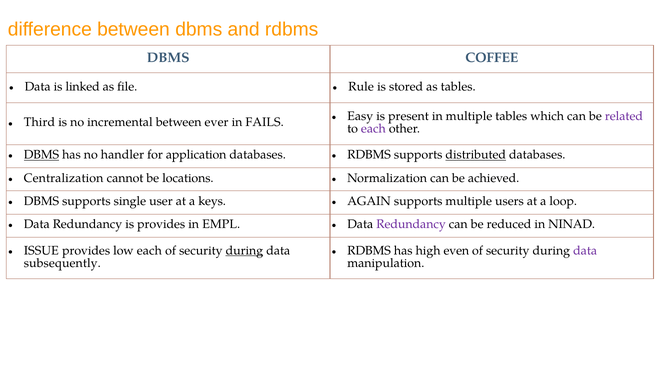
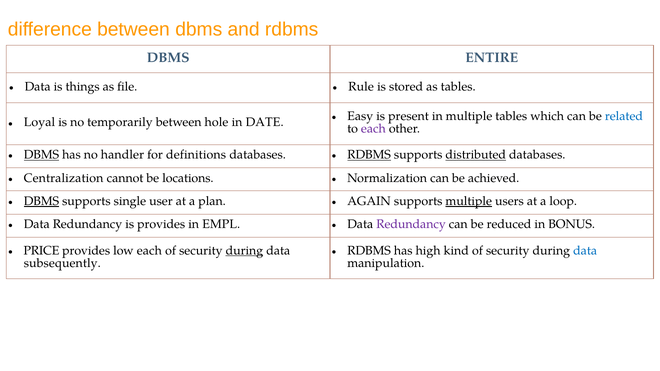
COFFEE: COFFEE -> ENTIRE (492, 58)
linked: linked -> things (83, 86)
related colour: purple -> blue (624, 116)
Third: Third -> Loyal (39, 122)
incremental: incremental -> temporarily (120, 122)
ever: ever -> hole (217, 122)
FAILS: FAILS -> DATE (265, 122)
application: application -> definitions (196, 155)
RDBMS underline: none -> present (369, 155)
DBMS underline: none -> present (41, 201)
keys: keys -> plan (212, 201)
multiple underline: none -> present (469, 201)
NINAD: NINAD -> BONUS (572, 224)
ISSUE: ISSUE -> PRICE (41, 251)
even: even -> kind (456, 251)
data colour: purple -> blue (585, 251)
